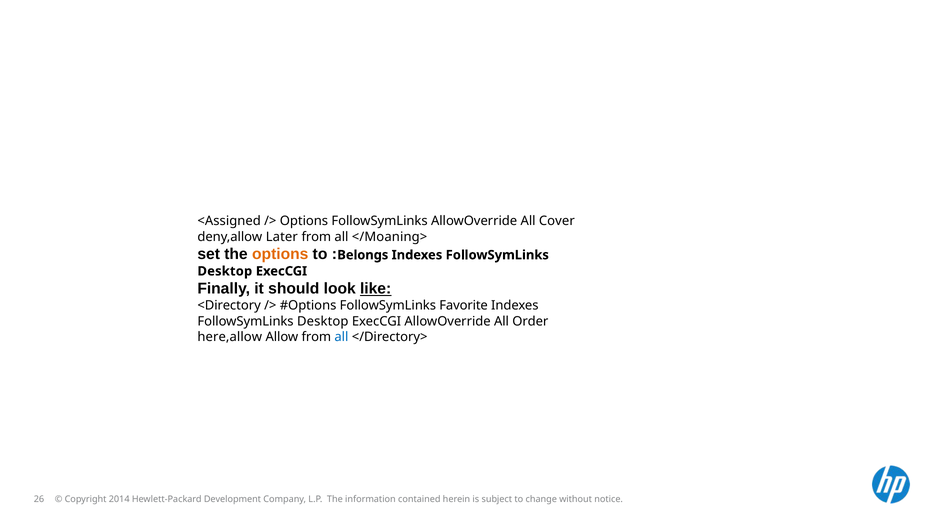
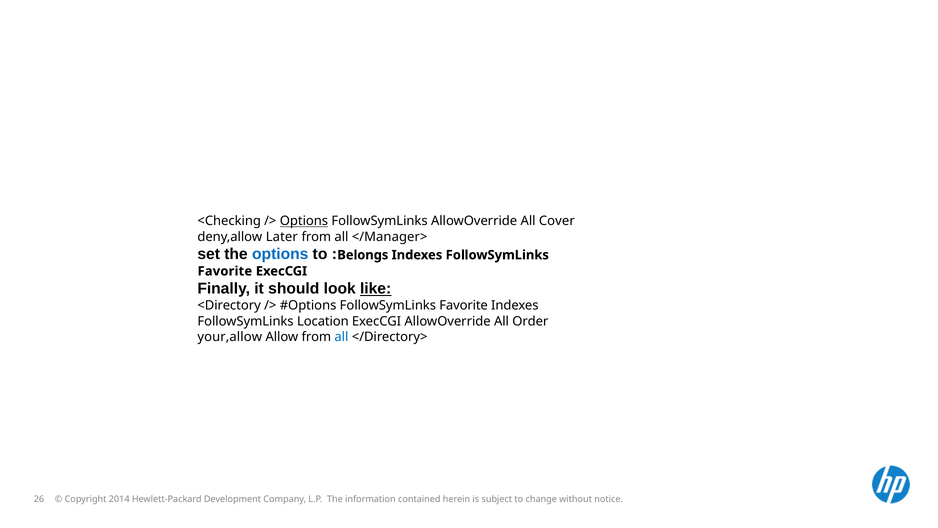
<Assigned: <Assigned -> <Checking (229, 221)
Options underline: none -> present (304, 221)
</Moaning>: </Moaning> -> </Manager> (390, 237)
options colour: orange -> blue (280, 254)
Desktop: Desktop -> Favorite (225, 271)
Desktop: Desktop -> Location (323, 321)
here,allow: here,allow -> your,allow (230, 337)
